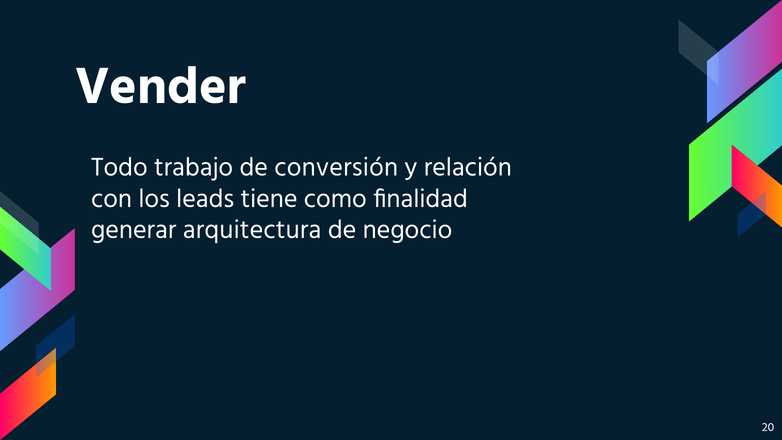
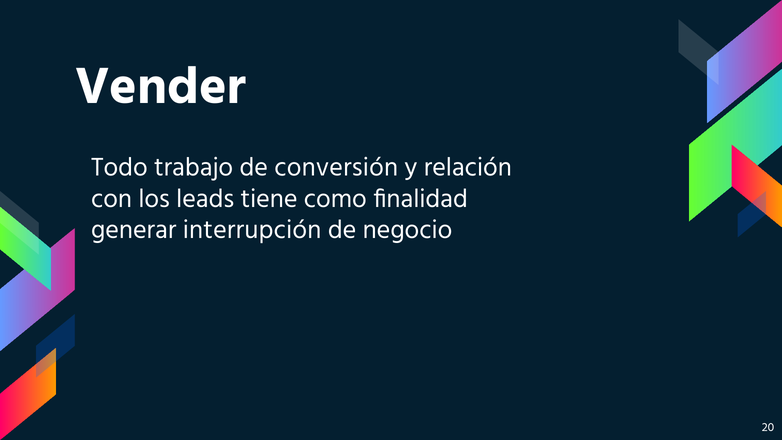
arquitectura: arquitectura -> interrupción (252, 230)
